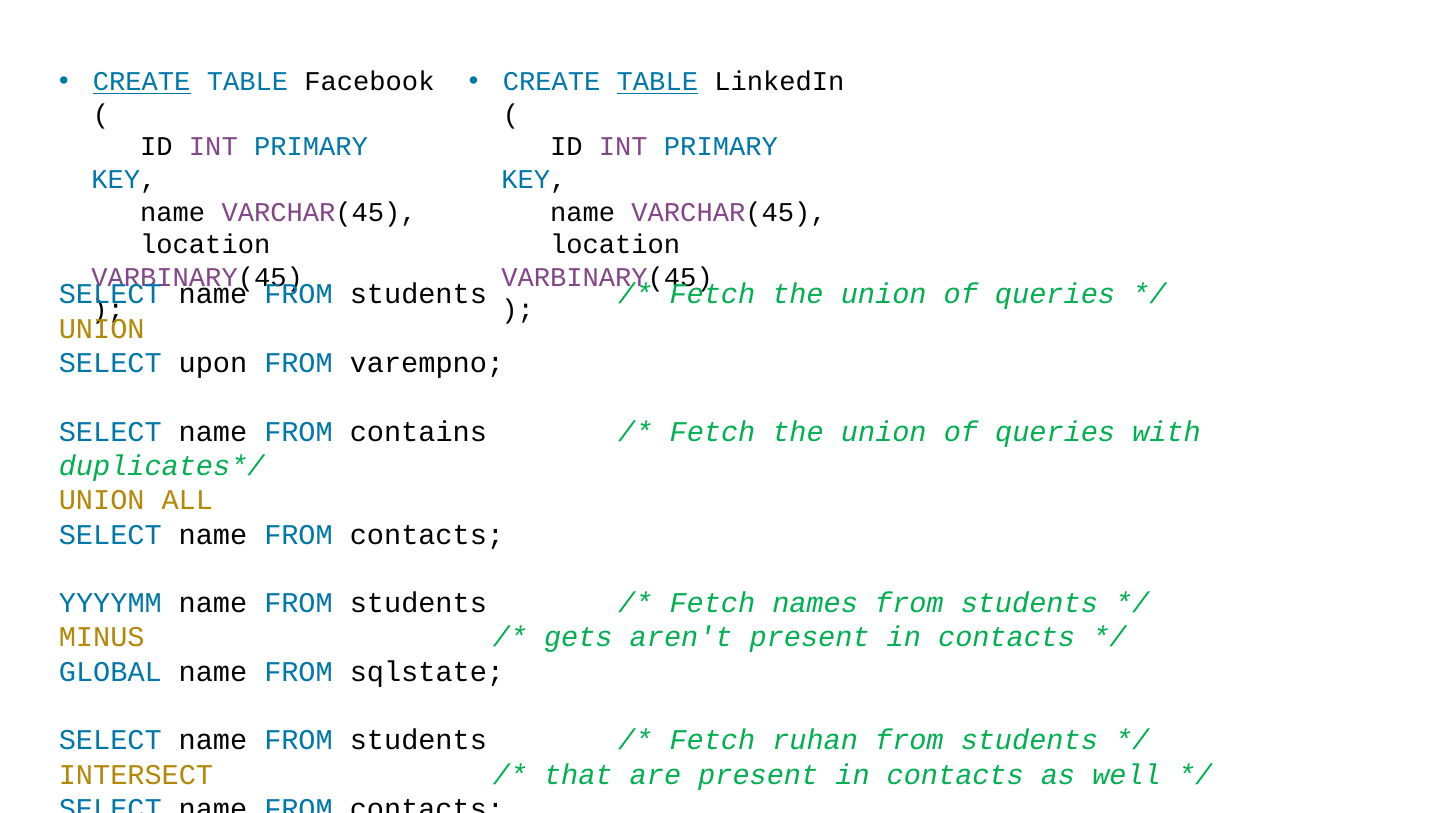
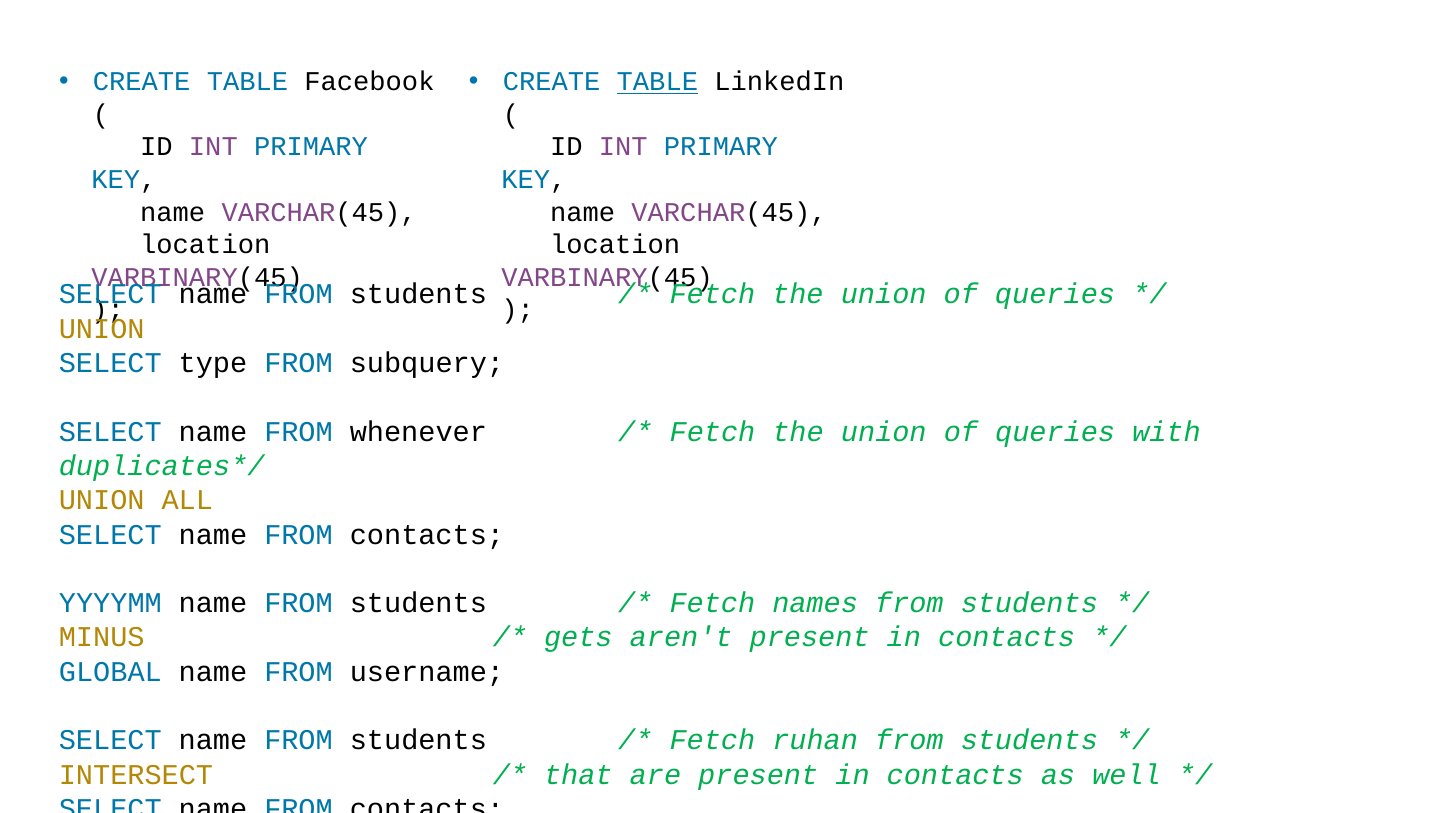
CREATE underline: present -> none (142, 82)
upon: upon -> type (213, 363)
varempno: varempno -> subquery (427, 363)
contains: contains -> whenever (418, 432)
sqlstate: sqlstate -> username (427, 672)
